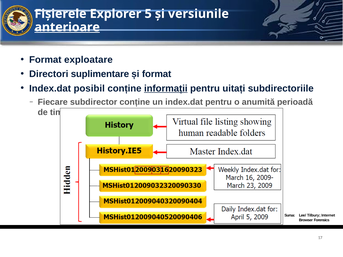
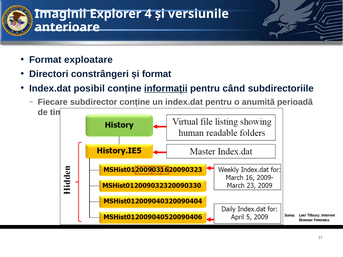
Fișierele: Fișierele -> Imaginii (60, 14)
5: 5 -> 4 (148, 14)
anterioare underline: present -> none (67, 27)
suplimentare: suplimentare -> constrângeri (100, 74)
uitați: uitați -> când (234, 88)
